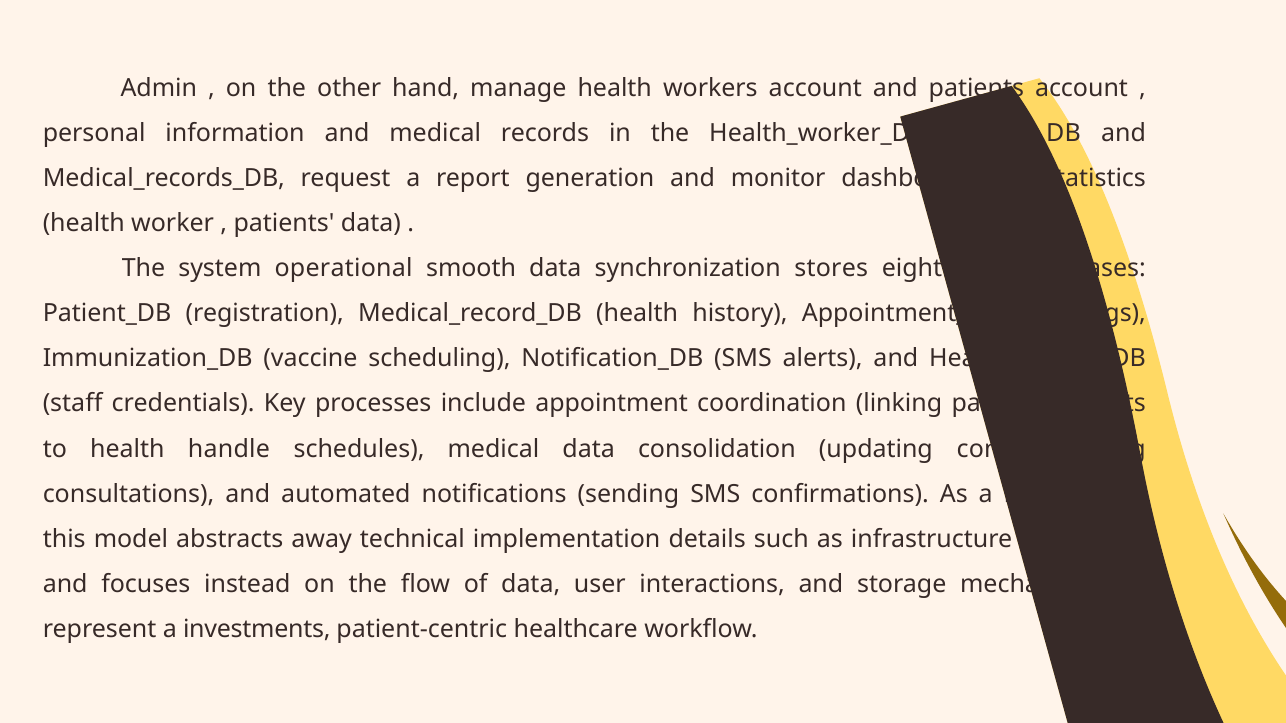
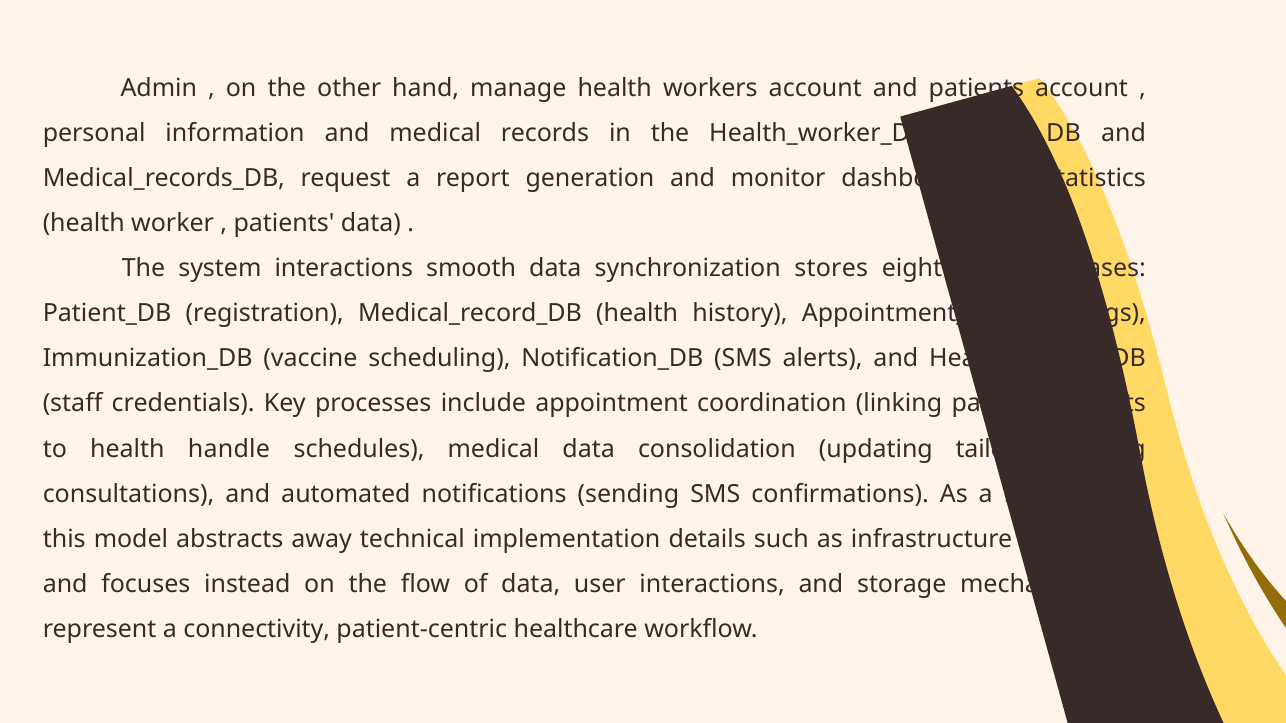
system operational: operational -> interactions (344, 269)
consult: consult -> tailored (1000, 449)
investments: investments -> connectivity (257, 629)
